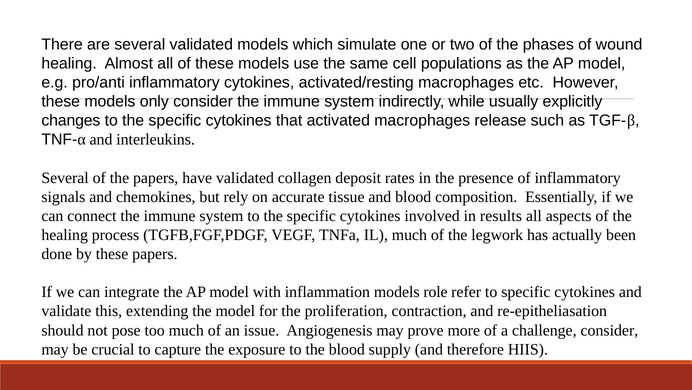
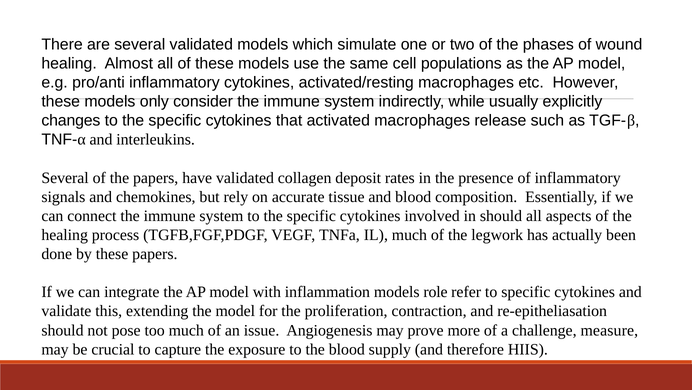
in results: results -> should (501, 216)
challenge consider: consider -> measure (609, 330)
